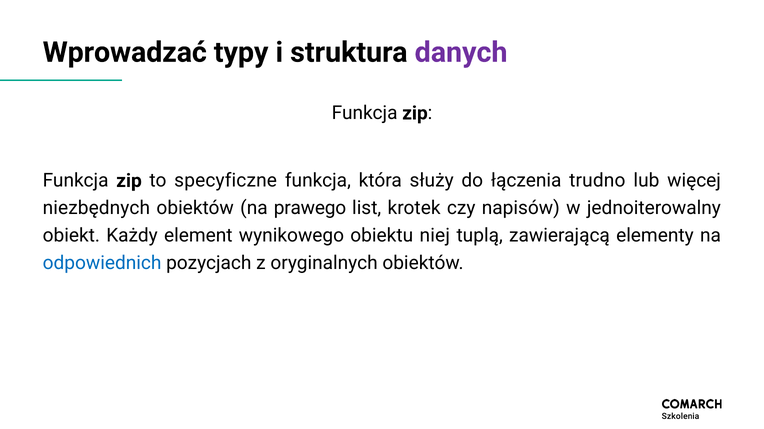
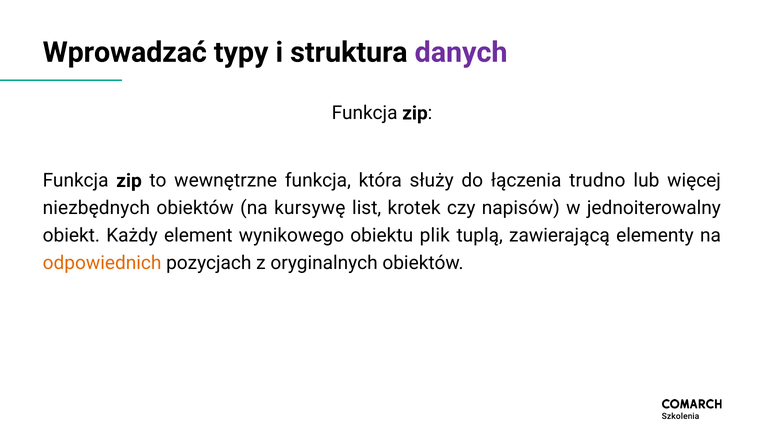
specyficzne: specyficzne -> wewnętrzne (226, 181)
prawego: prawego -> kursywę (310, 208)
niej: niej -> plik (435, 236)
odpowiednich colour: blue -> orange (102, 263)
